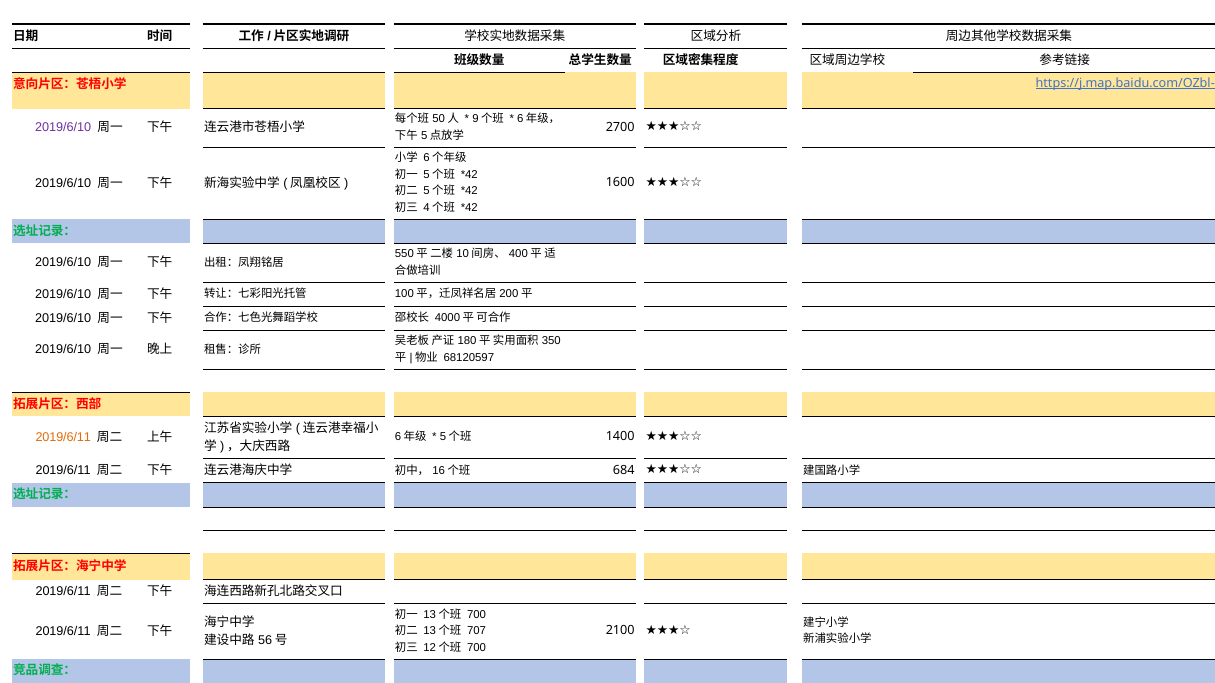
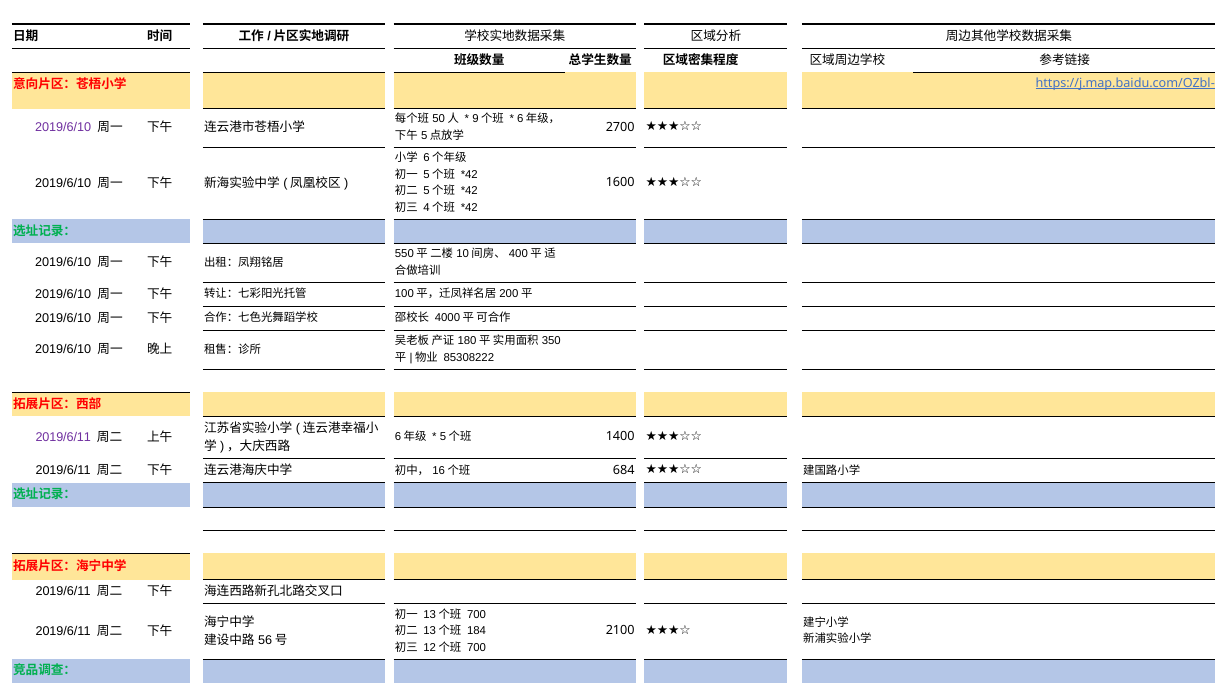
68120597: 68120597 -> 85308222 (469, 358)
2019/6/11 colour: orange -> purple (63, 437)
707: 707 -> 184 (477, 631)
